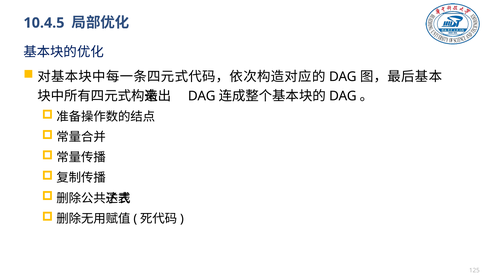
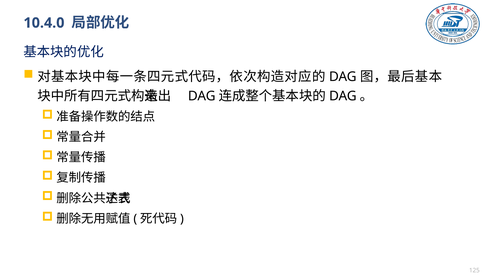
10.4.5: 10.4.5 -> 10.4.0 (44, 23)
